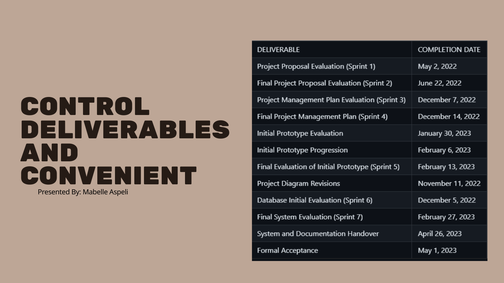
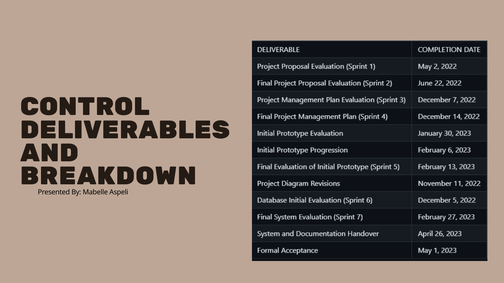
CONVENIENT: CONVENIENT -> BREAKDOWN (109, 177)
